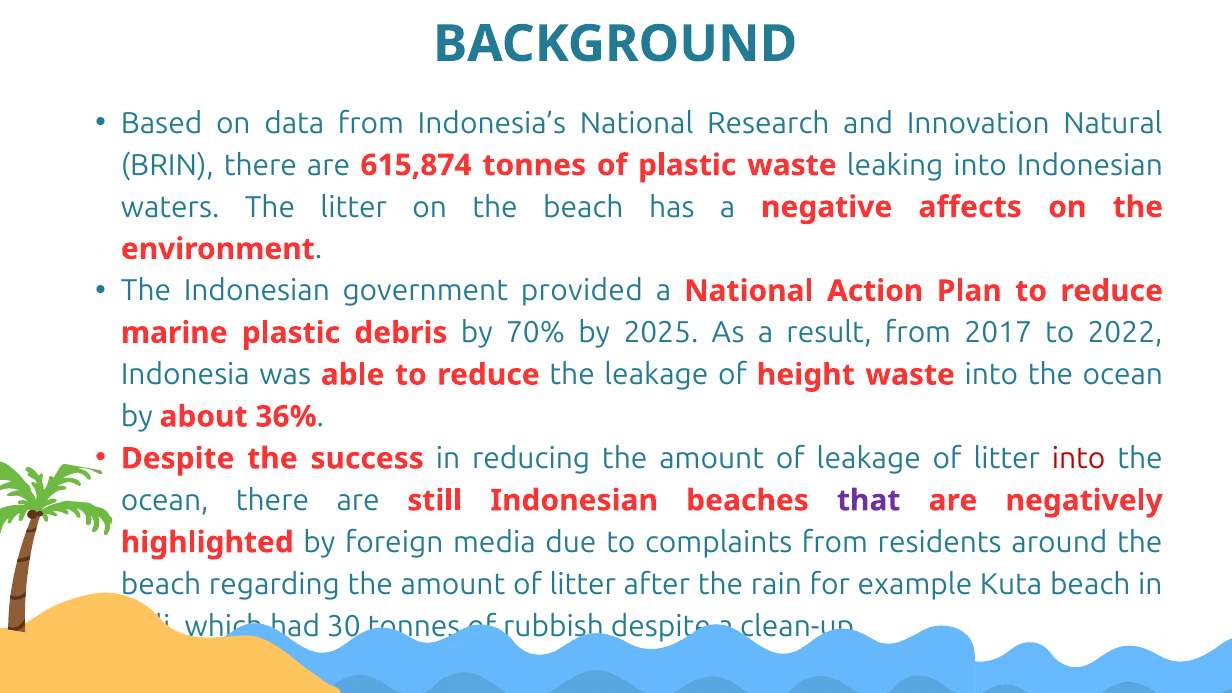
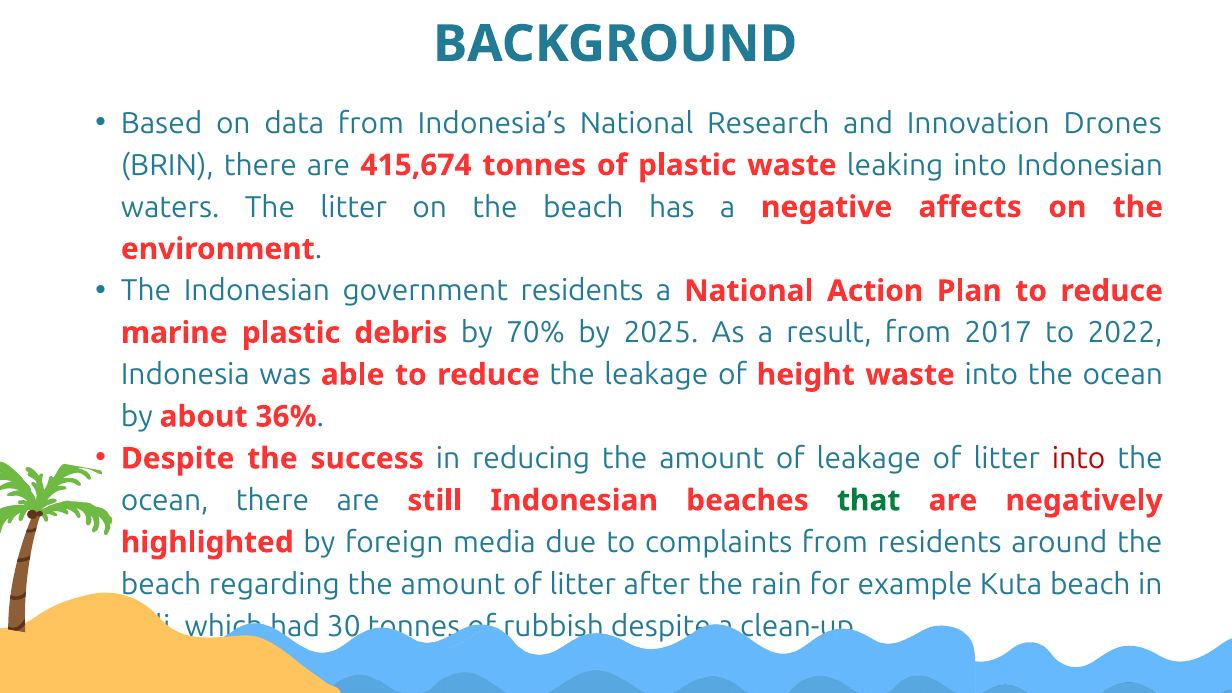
Natural: Natural -> Drones (1113, 123)
615,874: 615,874 -> 415,674 (416, 165)
government provided: provided -> residents (582, 291)
that colour: purple -> green (869, 500)
